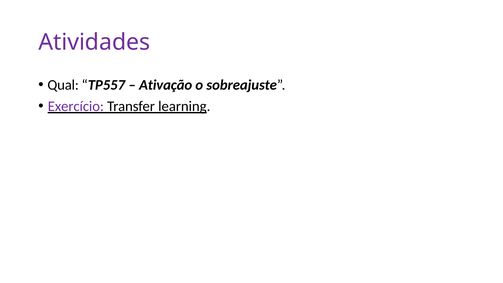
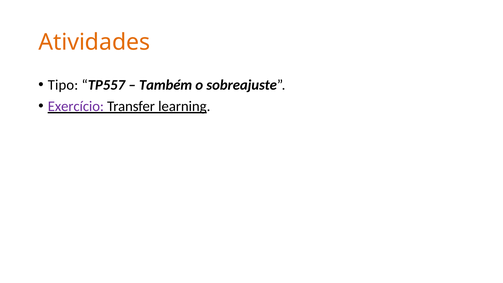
Atividades colour: purple -> orange (94, 42)
Qual: Qual -> Tipo (63, 85)
Ativação: Ativação -> Também (166, 85)
